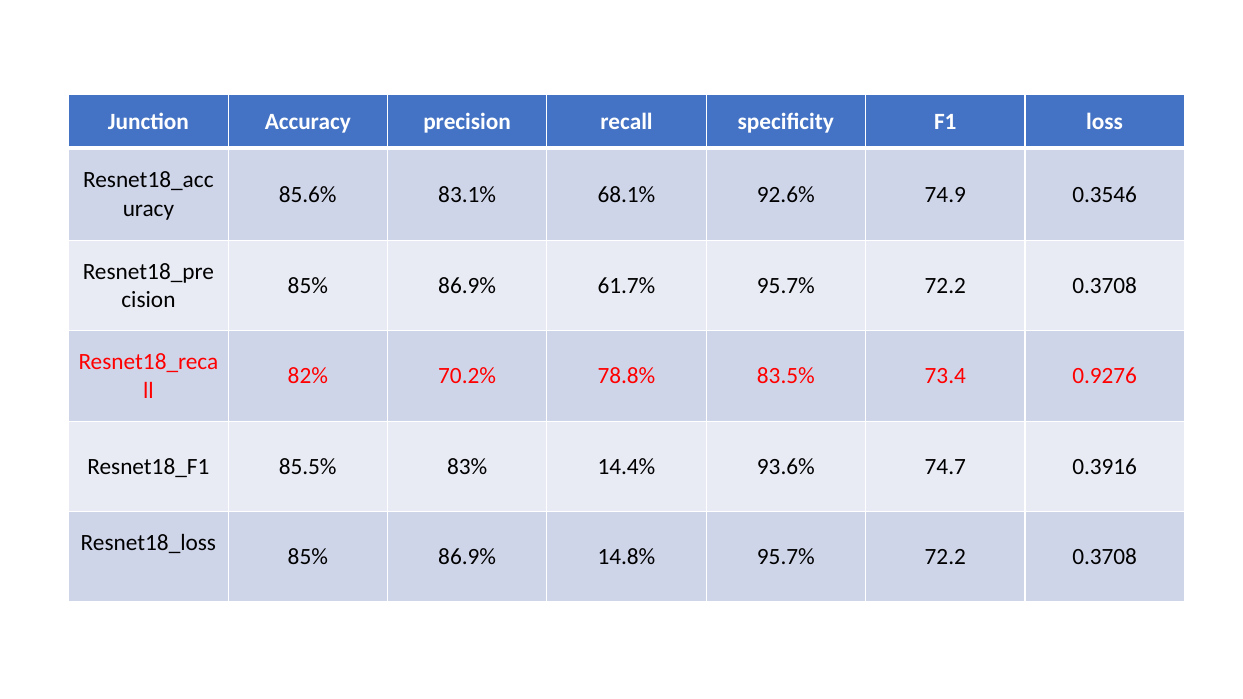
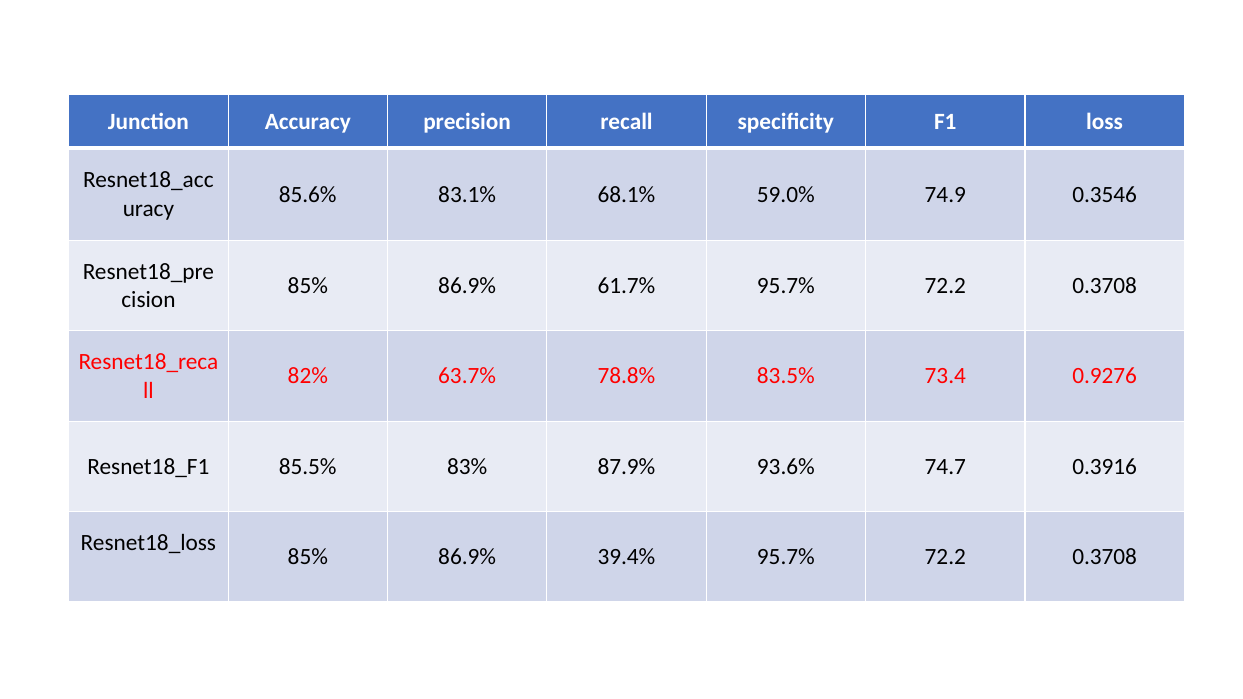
92.6%: 92.6% -> 59.0% (786, 195)
70.2%: 70.2% -> 63.7% (467, 376)
14.4%: 14.4% -> 87.9% (626, 467)
14.8%: 14.8% -> 39.4% (626, 557)
